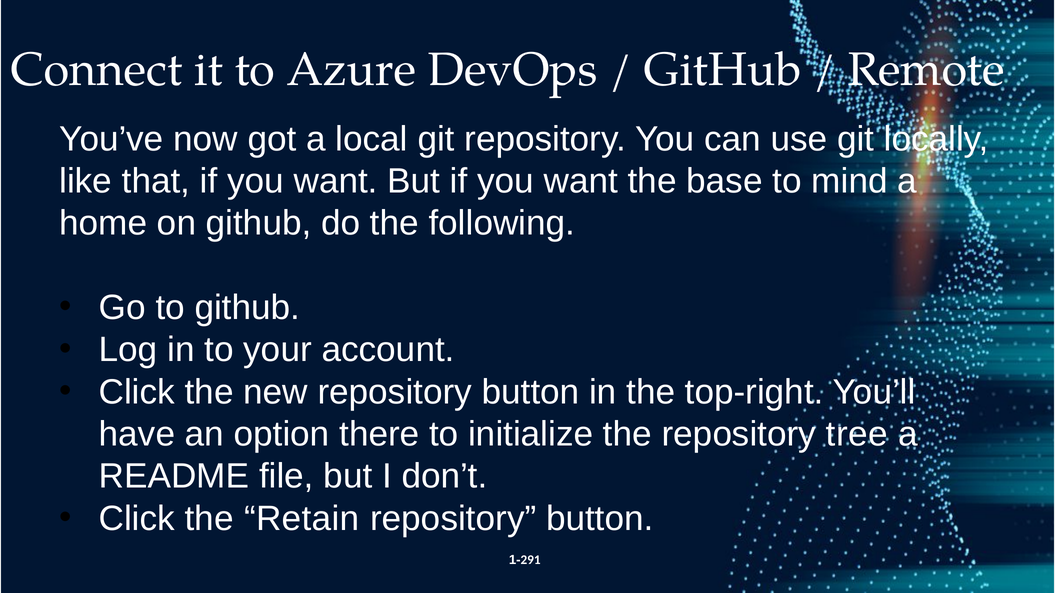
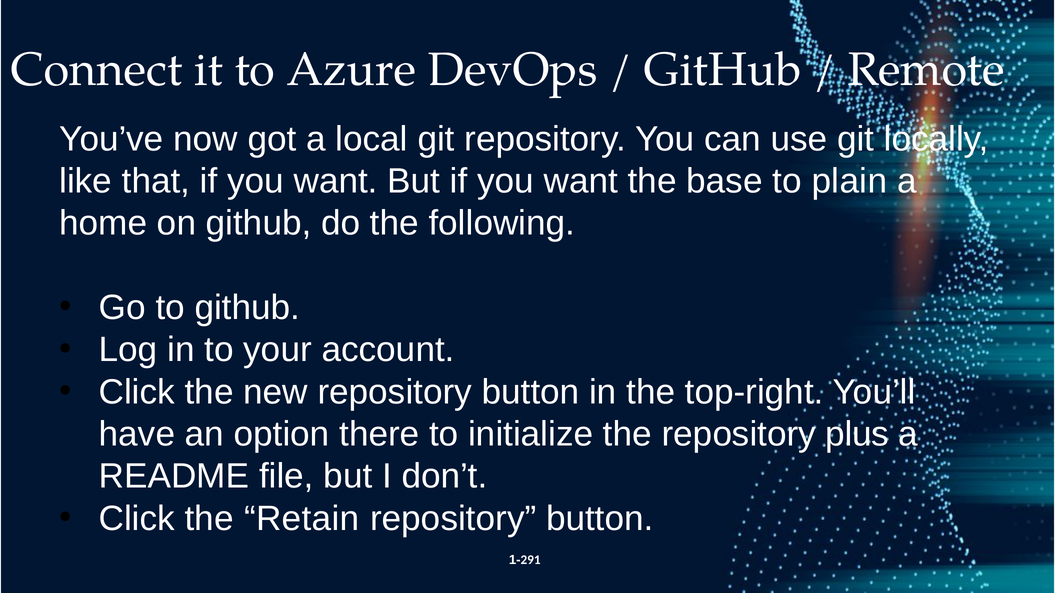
mind: mind -> plain (849, 181)
tree: tree -> plus (857, 435)
